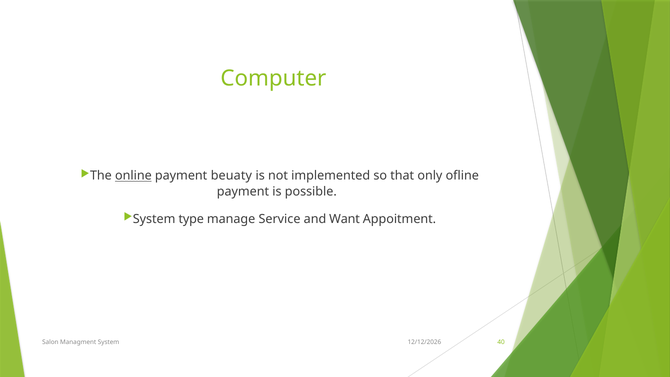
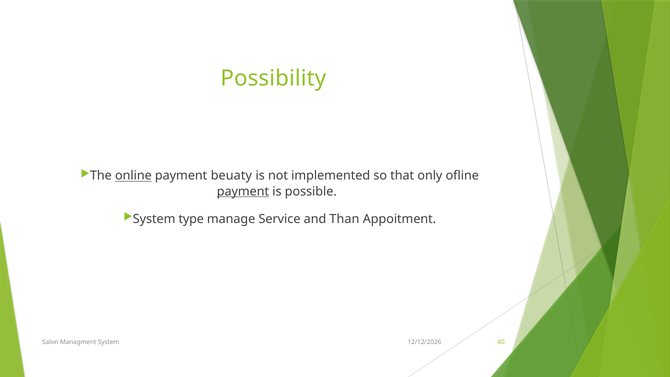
Computer: Computer -> Possibility (273, 78)
payment underline: none -> present (243, 191)
Want: Want -> Than (344, 219)
